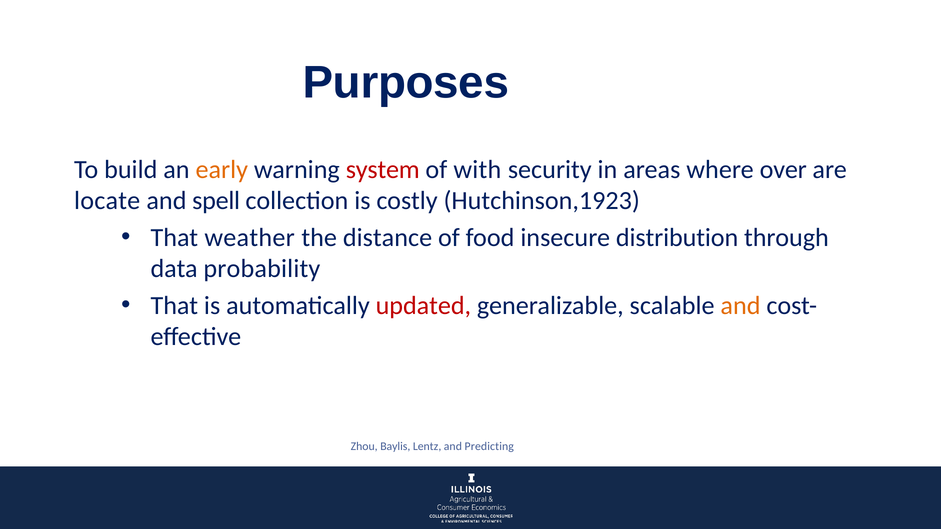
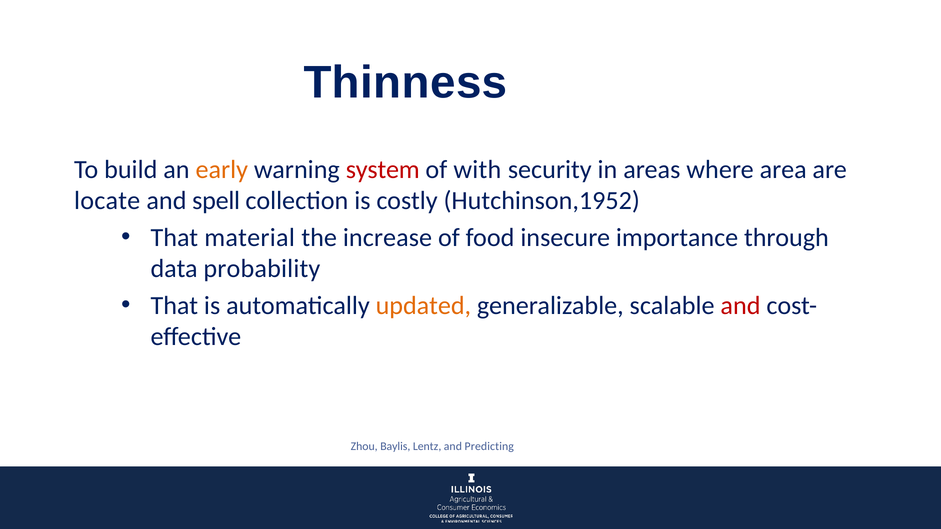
Purposes: Purposes -> Thinness (406, 83)
over: over -> area (783, 170)
Hutchinson,1923: Hutchinson,1923 -> Hutchinson,1952 (542, 201)
weather: weather -> material (250, 238)
distance: distance -> increase (388, 238)
distribution: distribution -> importance (677, 238)
updated colour: red -> orange (423, 306)
and colour: orange -> red (740, 306)
